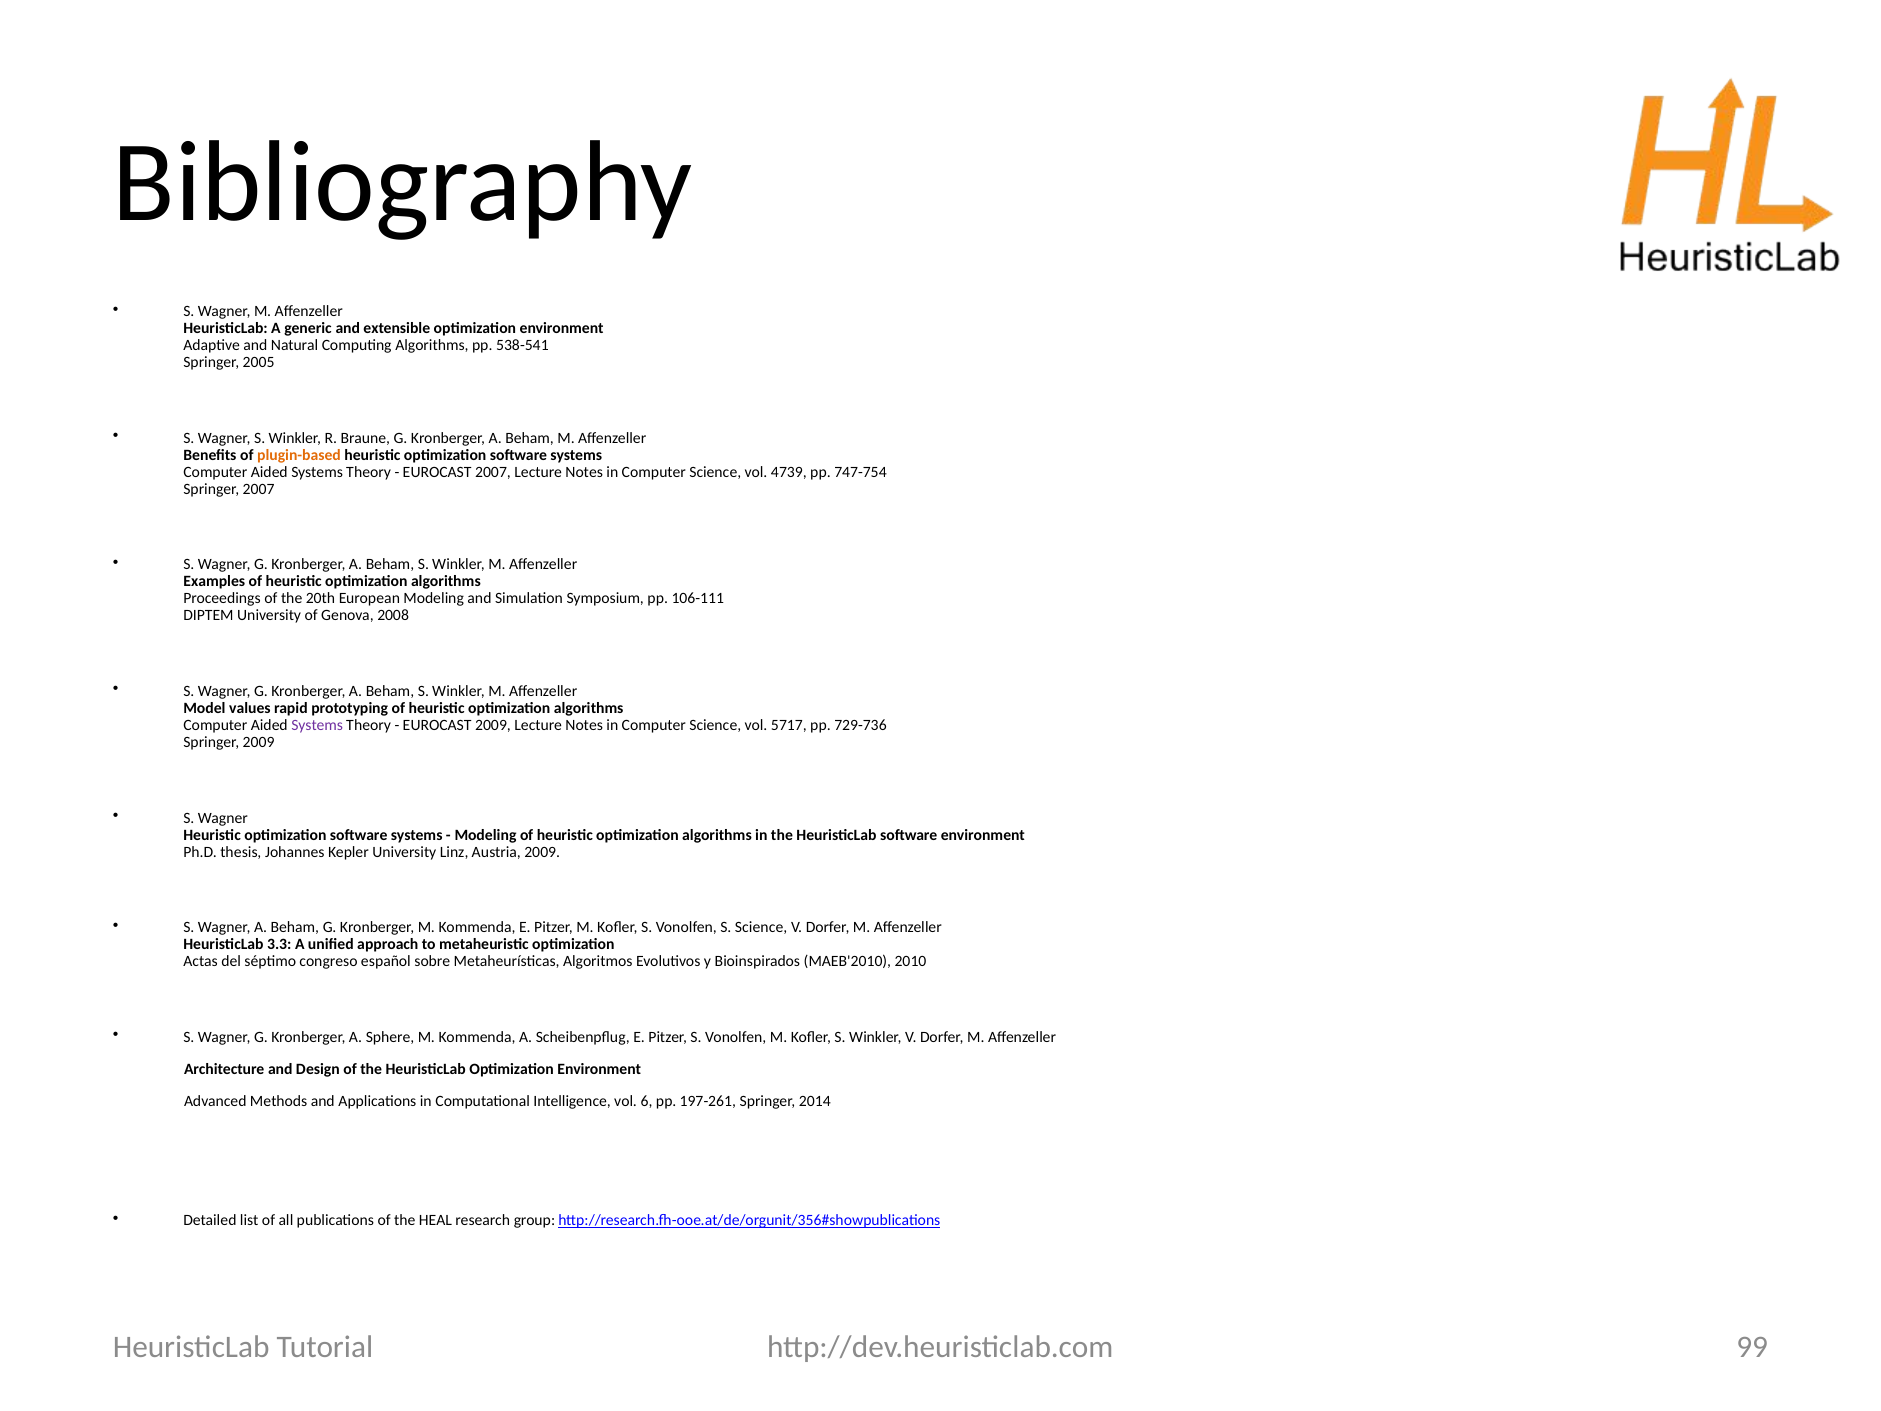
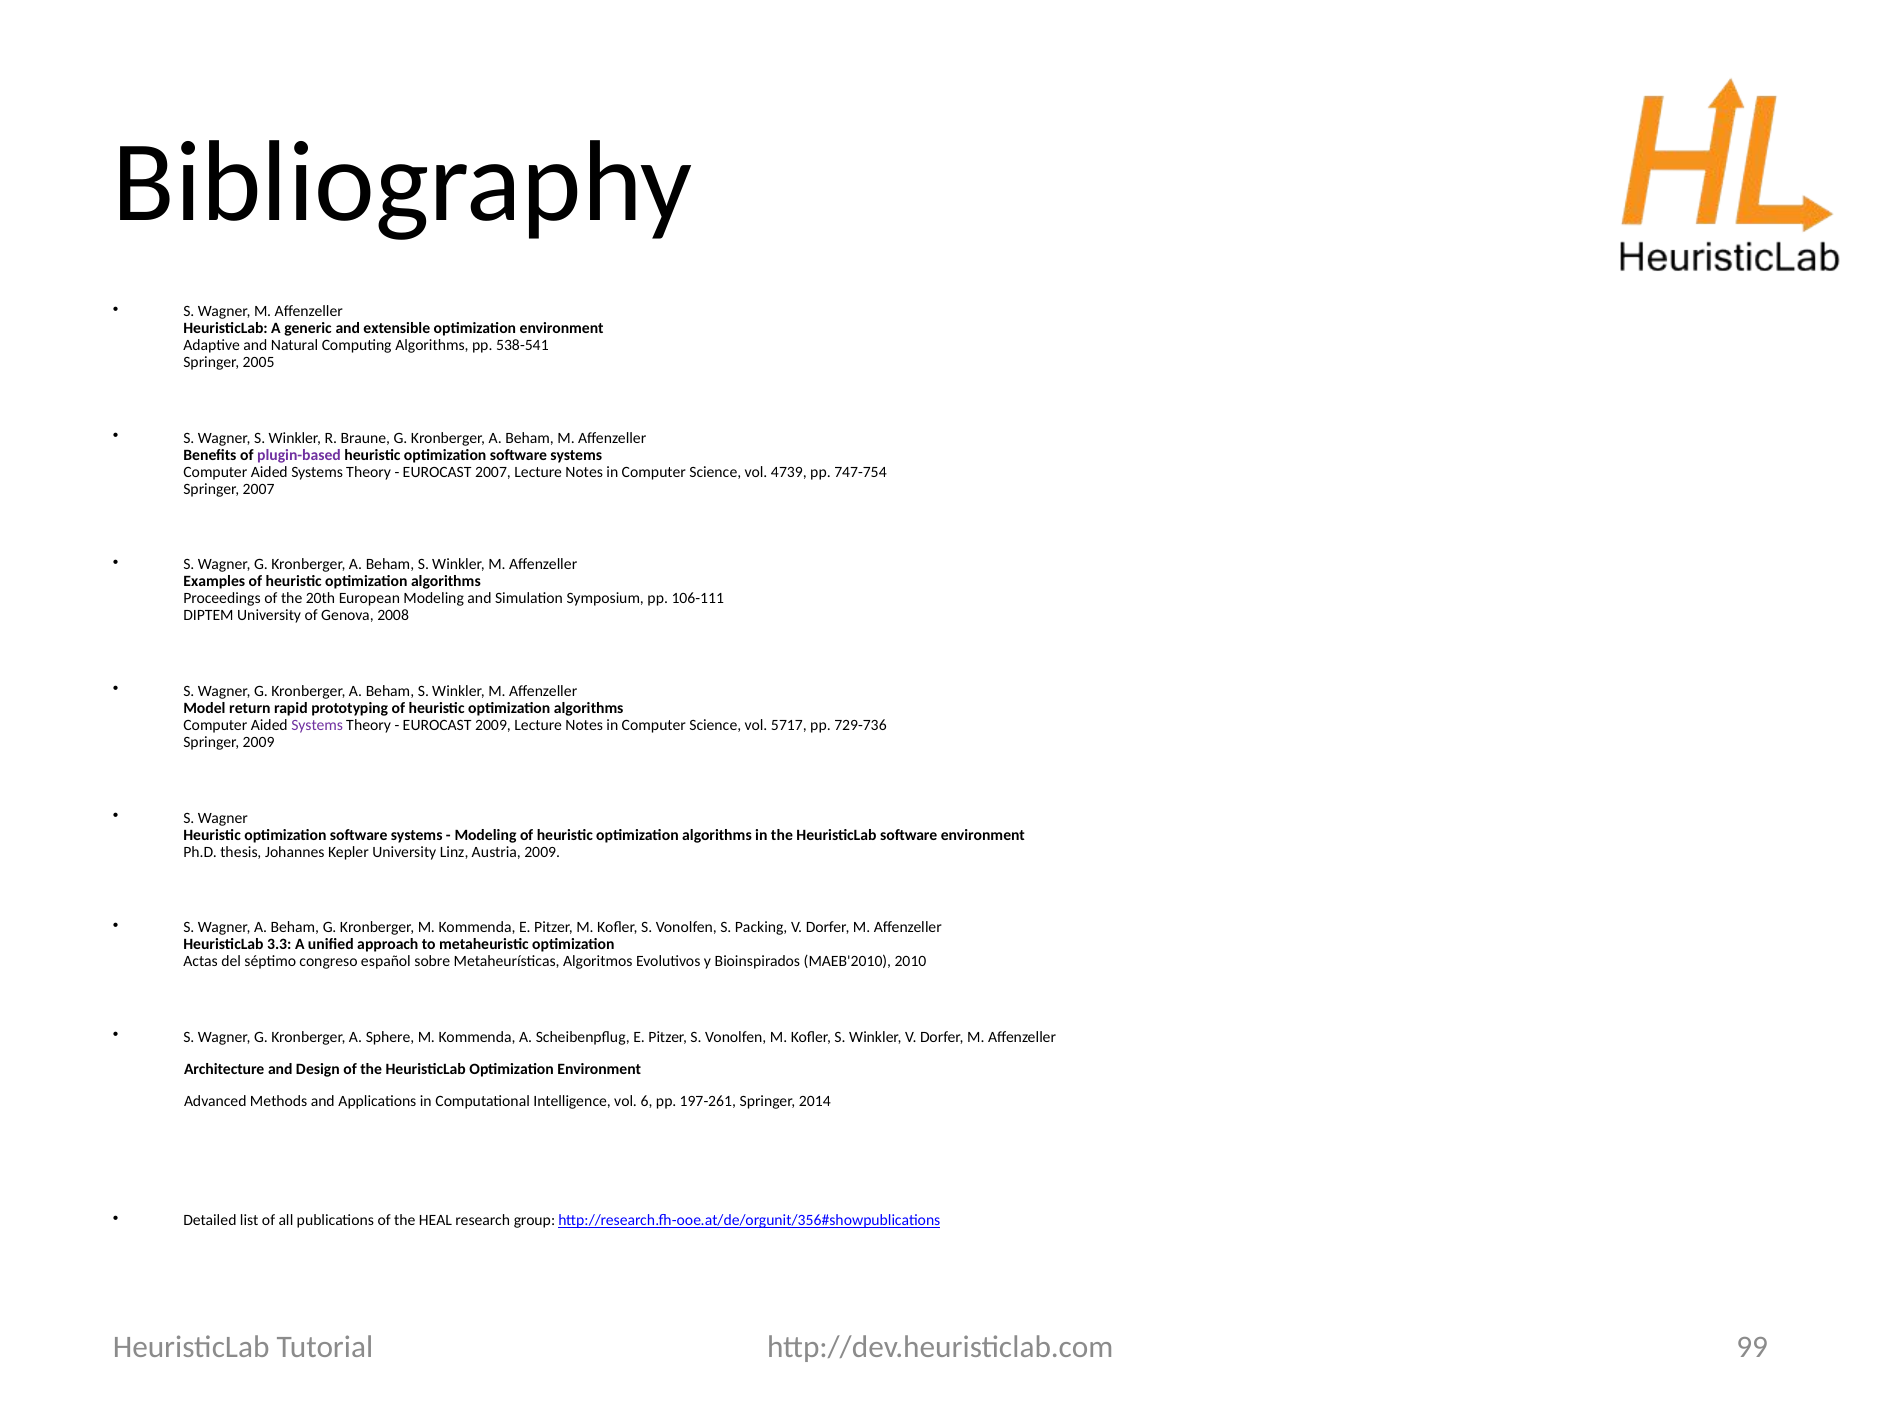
plugin-based colour: orange -> purple (299, 455)
values: values -> return (250, 708)
S Science: Science -> Packing (761, 927)
